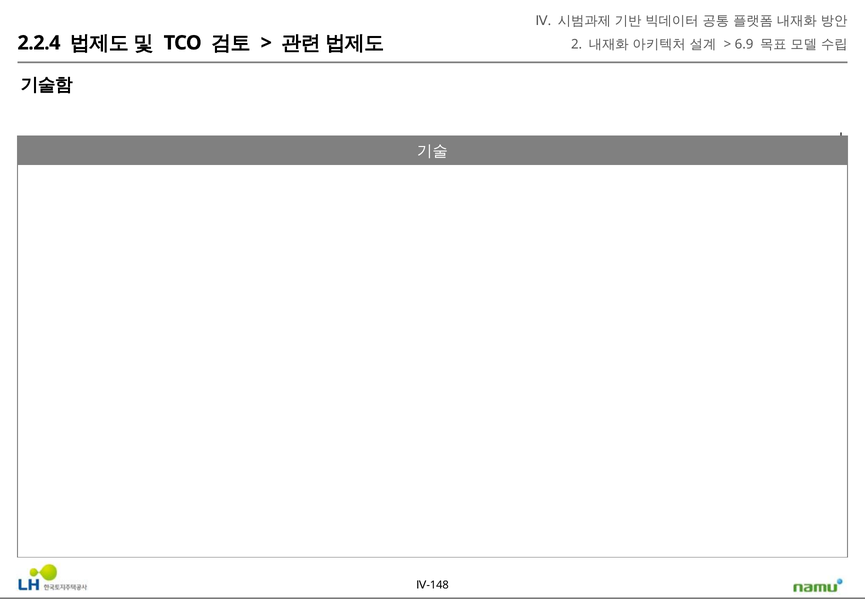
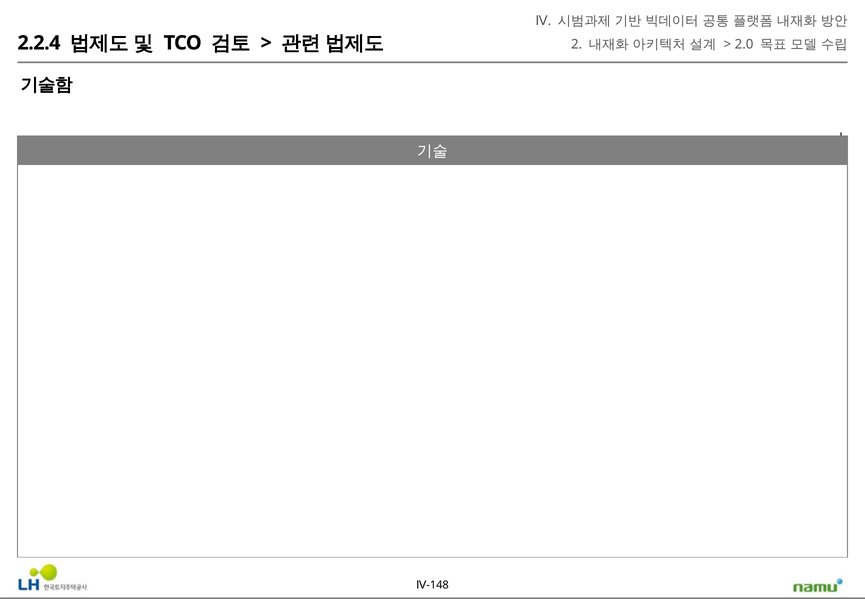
6.9: 6.9 -> 2.0 (744, 44)
